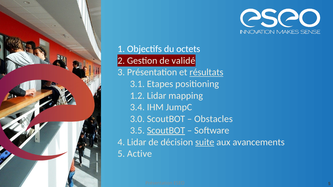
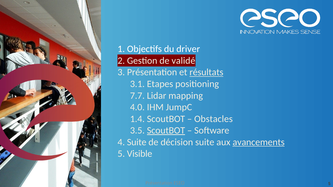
octets: octets -> driver (188, 49)
1.2: 1.2 -> 7.7 (137, 96)
3.4: 3.4 -> 4.0 (137, 107)
3.0: 3.0 -> 1.4 (137, 119)
4 Lidar: Lidar -> Suite (137, 142)
suite underline: present -> none (205, 142)
avancements underline: none -> present (259, 142)
Active: Active -> Visible (140, 154)
